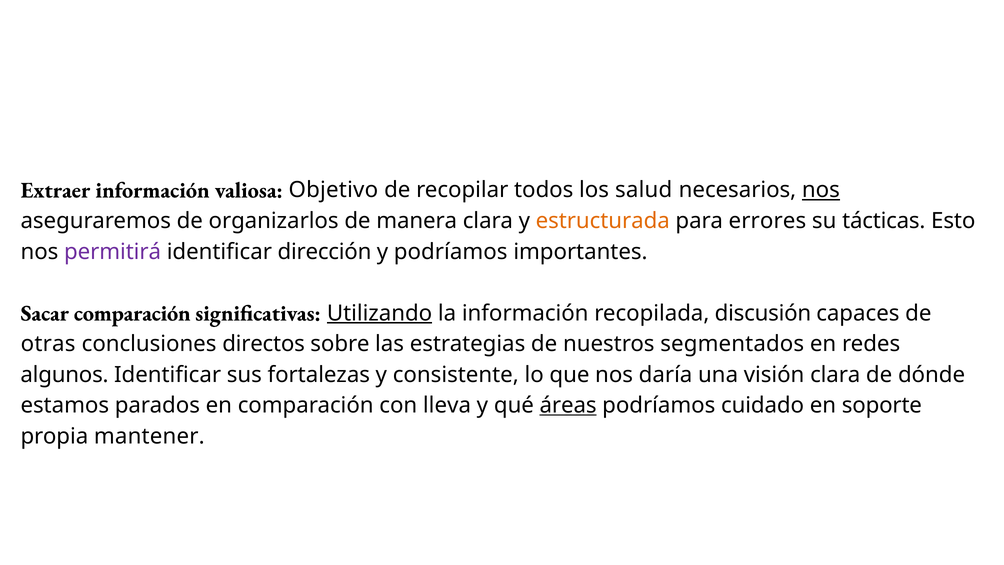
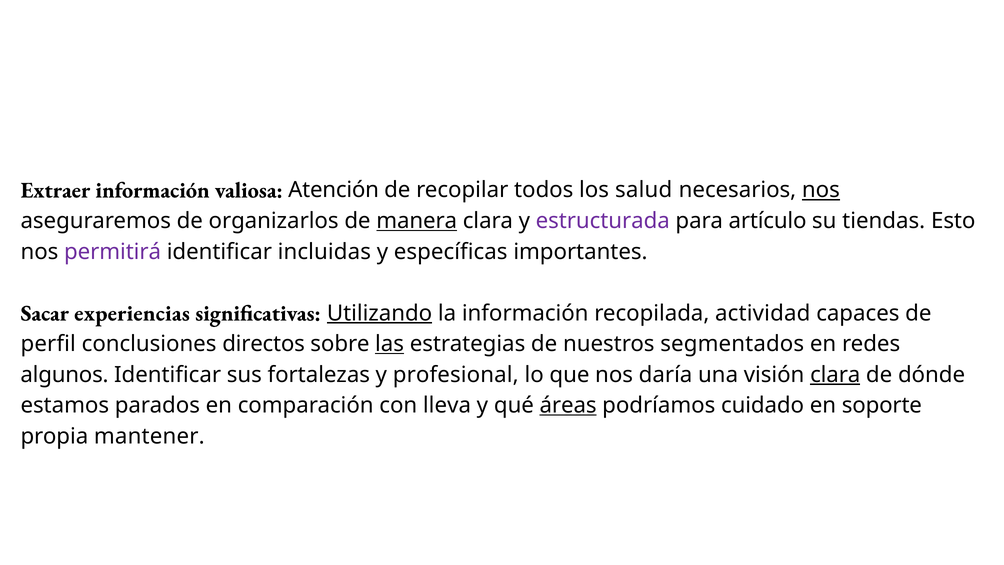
Objetivo: Objetivo -> Atención (334, 190)
manera underline: none -> present (417, 221)
estructurada colour: orange -> purple (603, 221)
errores: errores -> artículo (768, 221)
tácticas: tácticas -> tiendas (884, 221)
dirección: dirección -> incluidas (324, 252)
y podríamos: podríamos -> específicas (451, 252)
Sacar comparación: comparación -> experiencias (132, 313)
discusión: discusión -> actividad (763, 313)
otras: otras -> perfil (48, 344)
las underline: none -> present (390, 344)
consistente: consistente -> profesional (456, 375)
clara underline: none -> present (835, 375)
